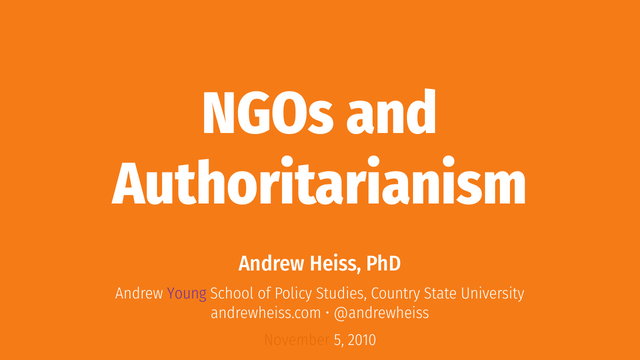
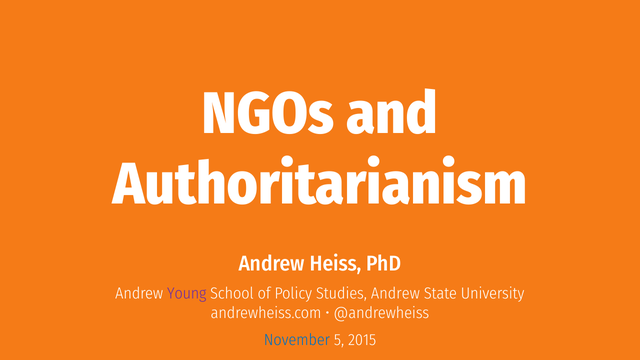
Studies Country: Country -> Andrew (395, 294)
November colour: orange -> blue (297, 340)
2010: 2010 -> 2015 (362, 340)
